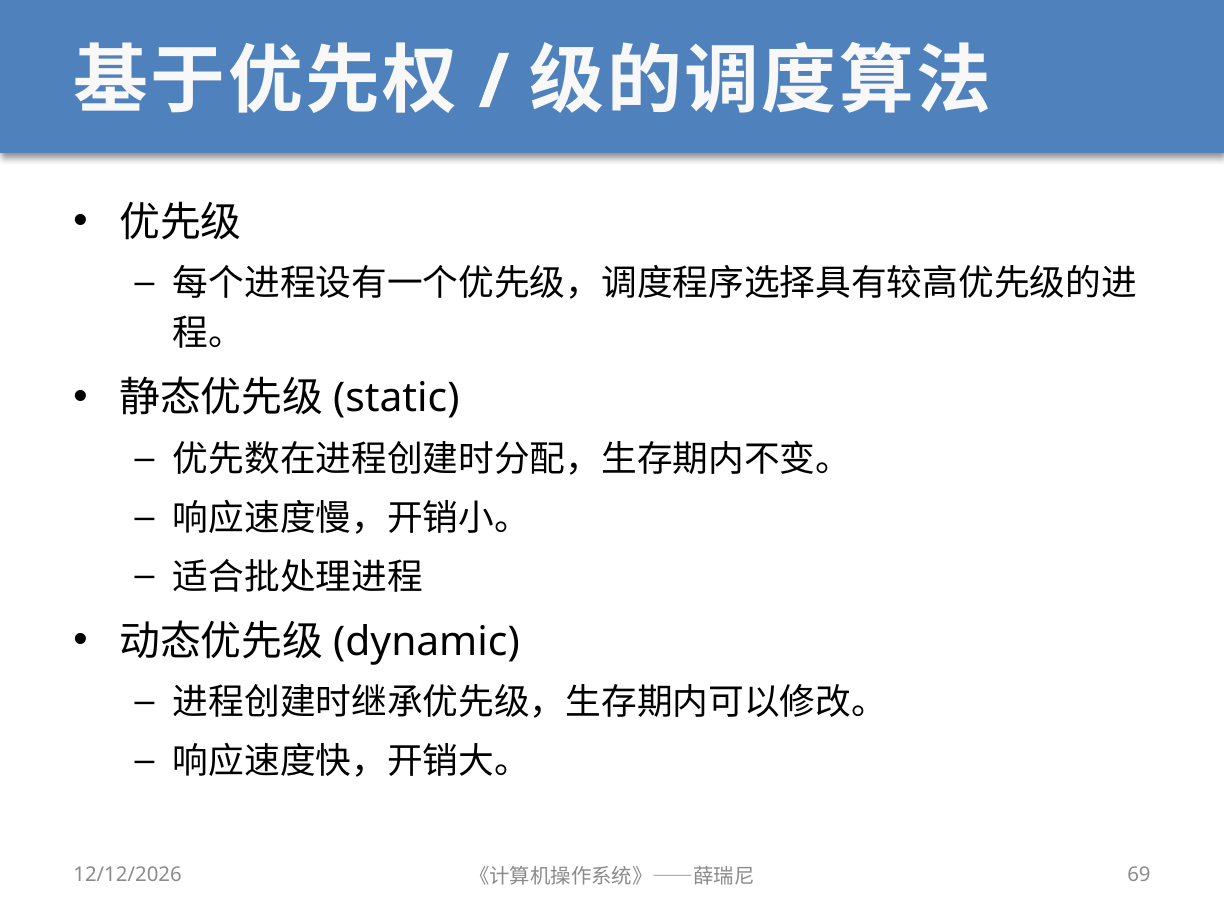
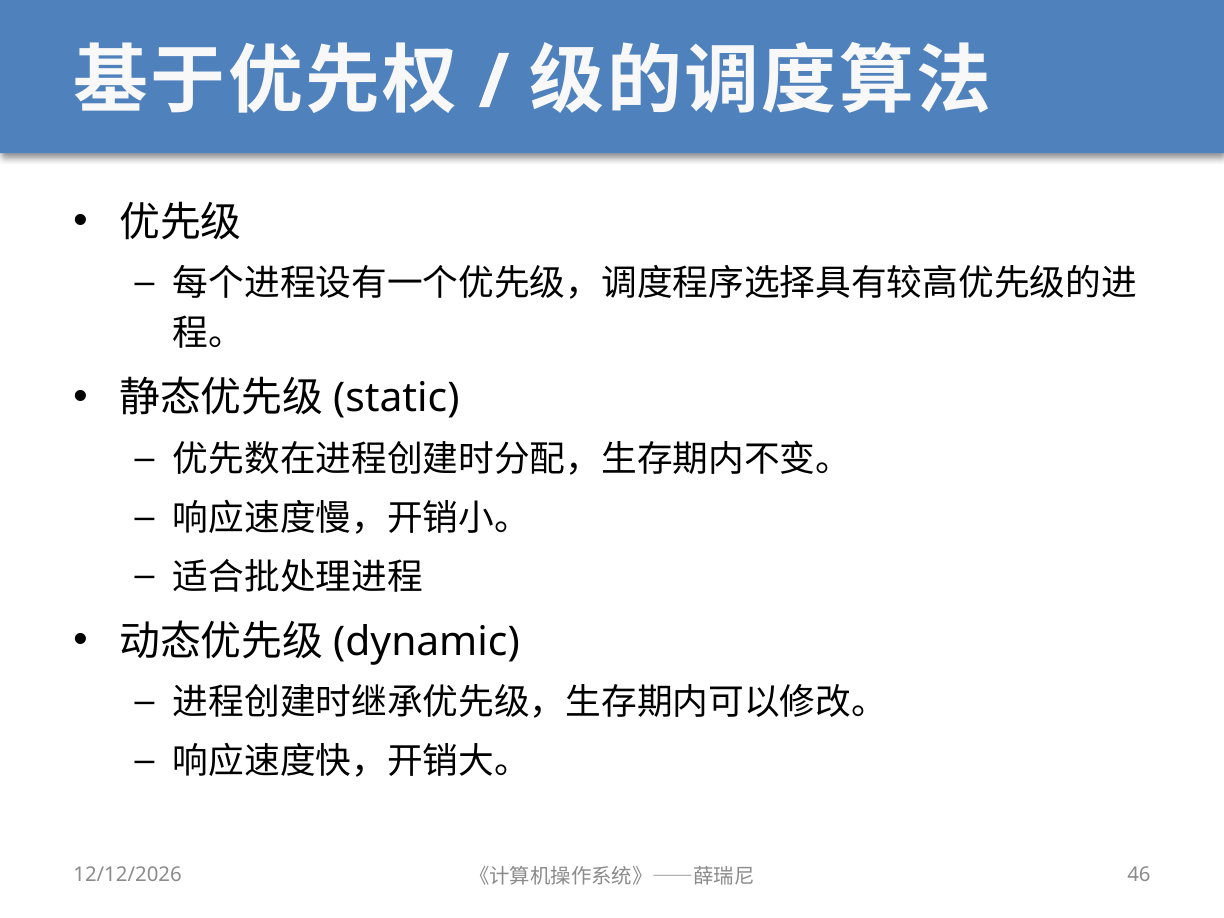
69: 69 -> 46 (1139, 875)
